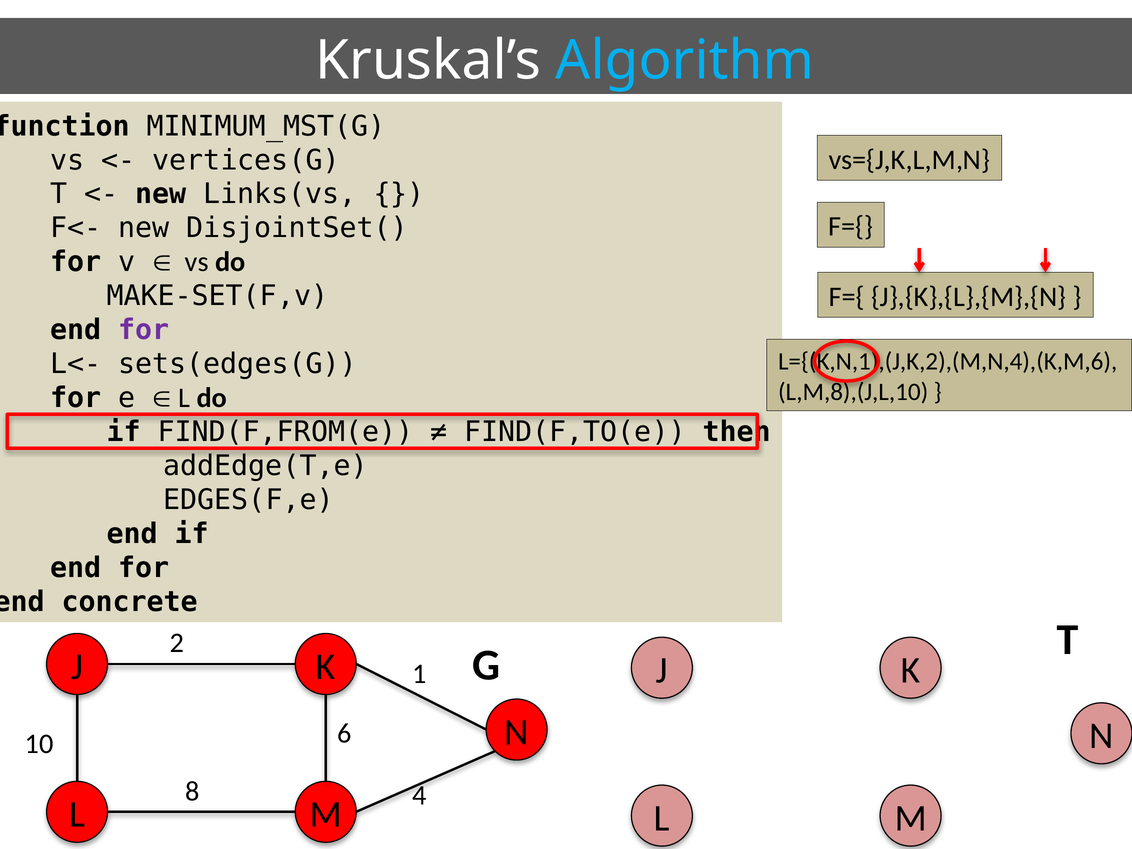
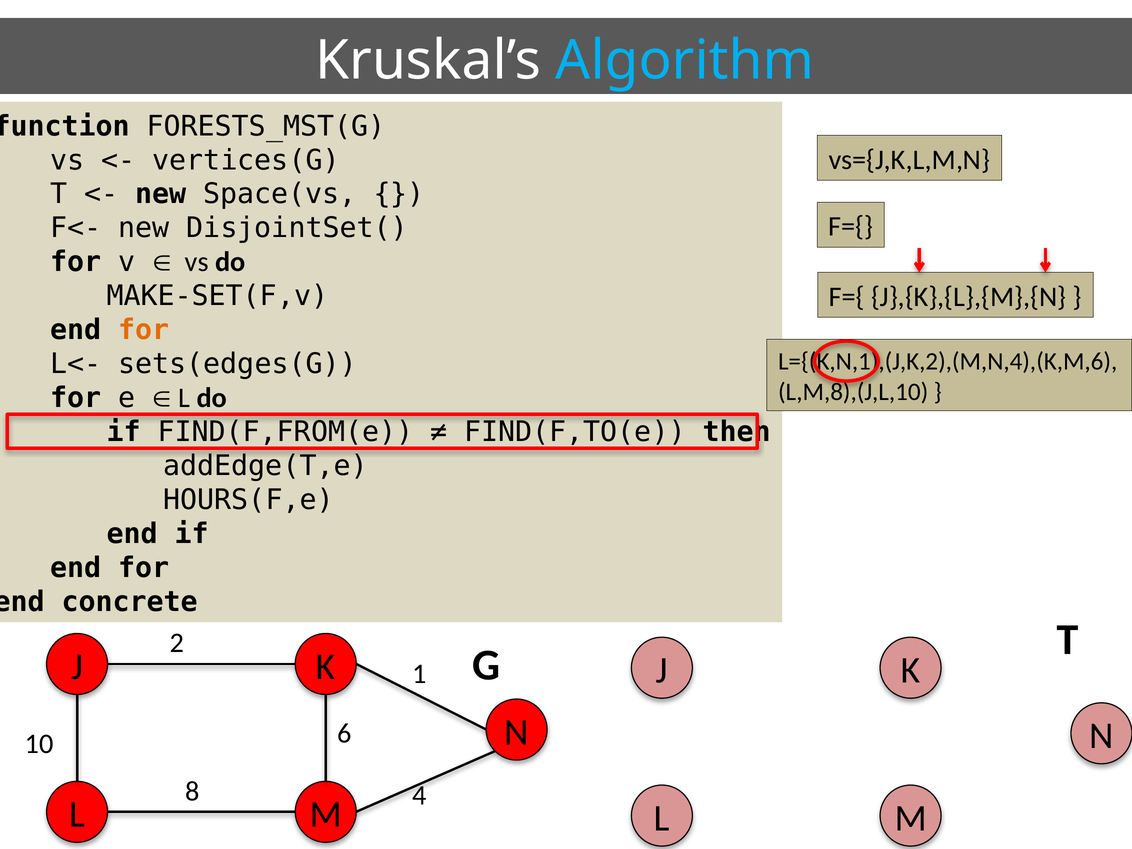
MINIMUM_MST(G: MINIMUM_MST(G -> FORESTS_MST(G (266, 126)
Links(vs: Links(vs -> Space(vs (280, 194)
for colour: purple -> orange (144, 330)
EDGES(F,e: EDGES(F,e -> HOURS(F,e (249, 500)
